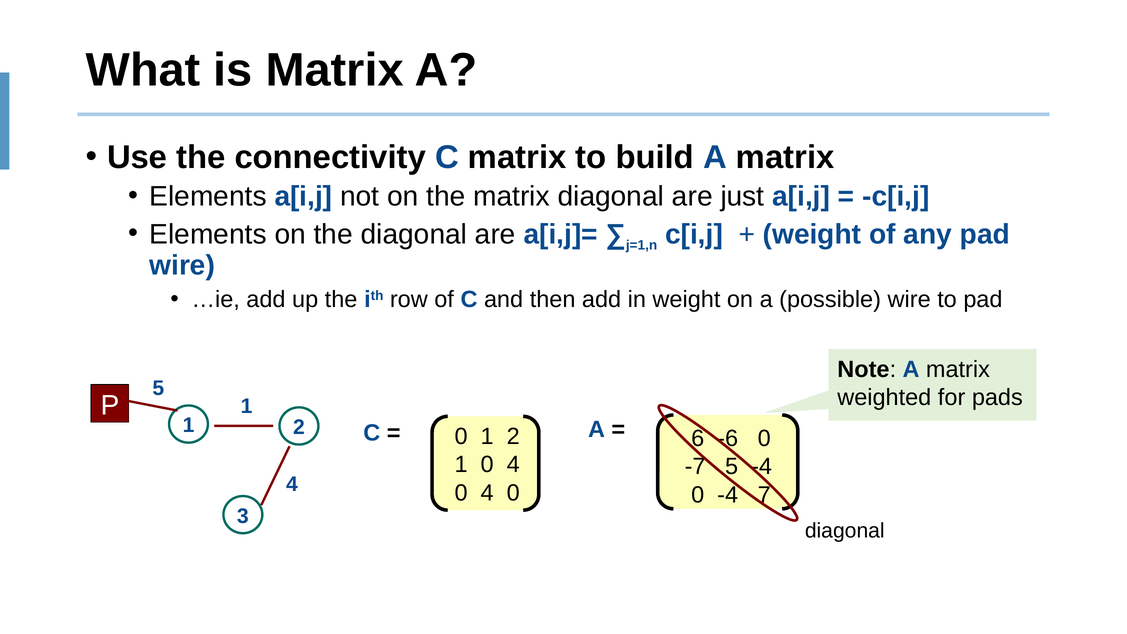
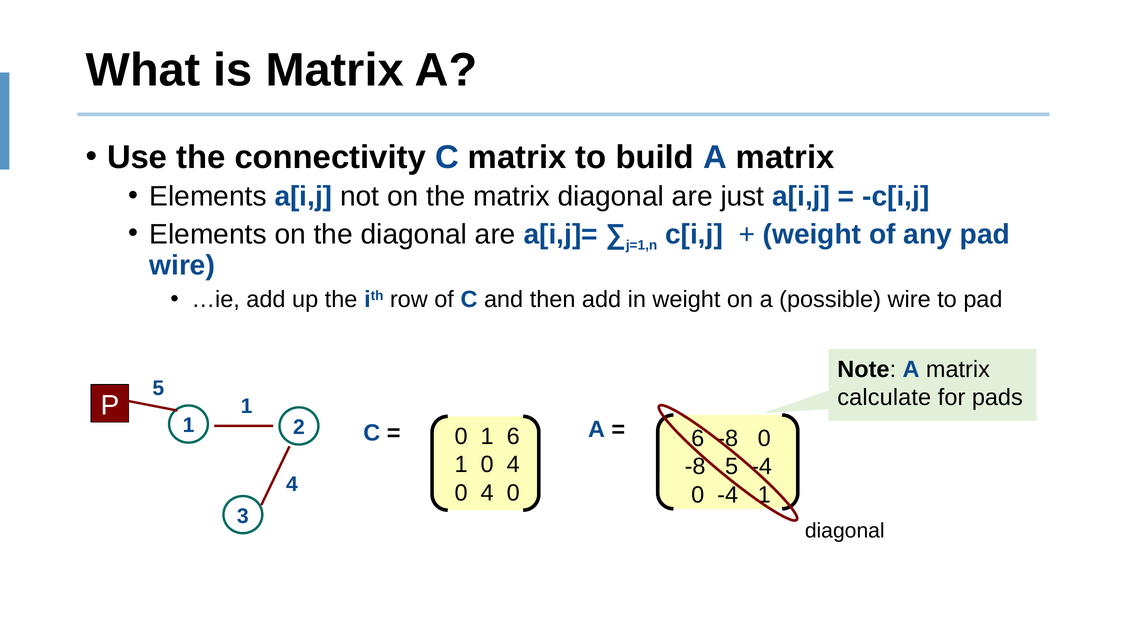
weighted: weighted -> calculate (884, 397)
6 -6: -6 -> -8 (728, 438)
0 1 2: 2 -> 6 (513, 436)
-7: -7 -> -8 (695, 467)
-4 7: 7 -> 1 (764, 495)
